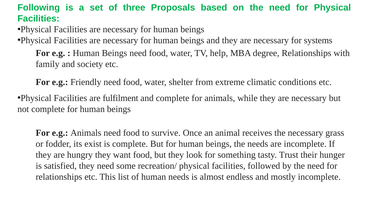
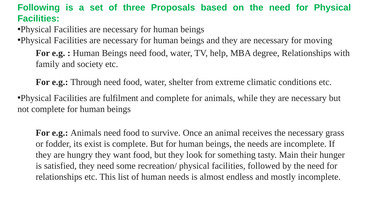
systems: systems -> moving (318, 40)
Friendly: Friendly -> Through (86, 82)
Trust: Trust -> Main (289, 154)
